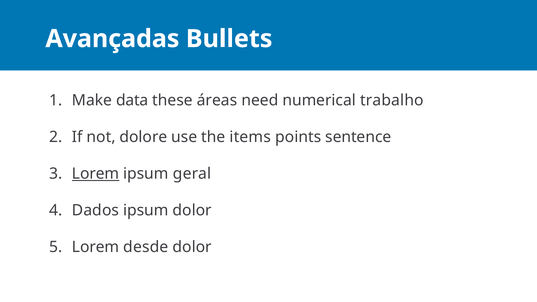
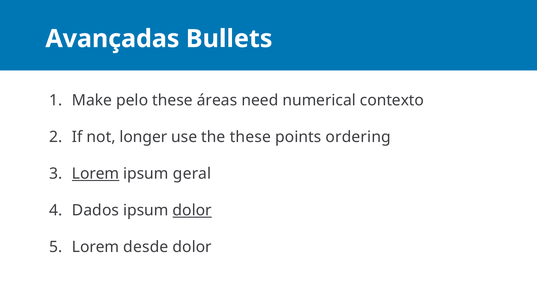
data: data -> pelo (132, 100)
trabalho: trabalho -> contexto (392, 100)
dolore: dolore -> longer (143, 137)
the items: items -> these (250, 137)
sentence: sentence -> ordering (358, 137)
dolor underline: none -> present (192, 210)
